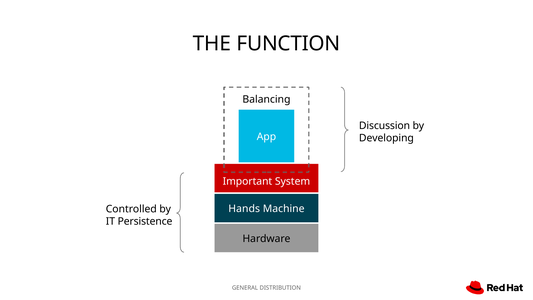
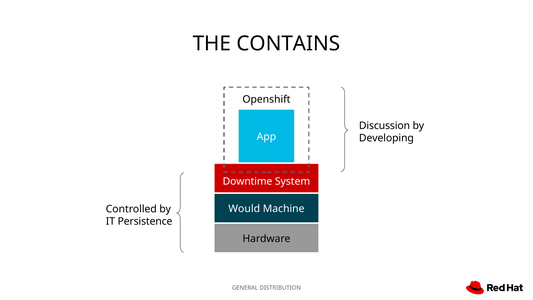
FUNCTION: FUNCTION -> CONTAINS (288, 44)
Balancing: Balancing -> Openshift (266, 99)
Important: Important -> Downtime (247, 181)
Hands: Hands -> Would (244, 209)
